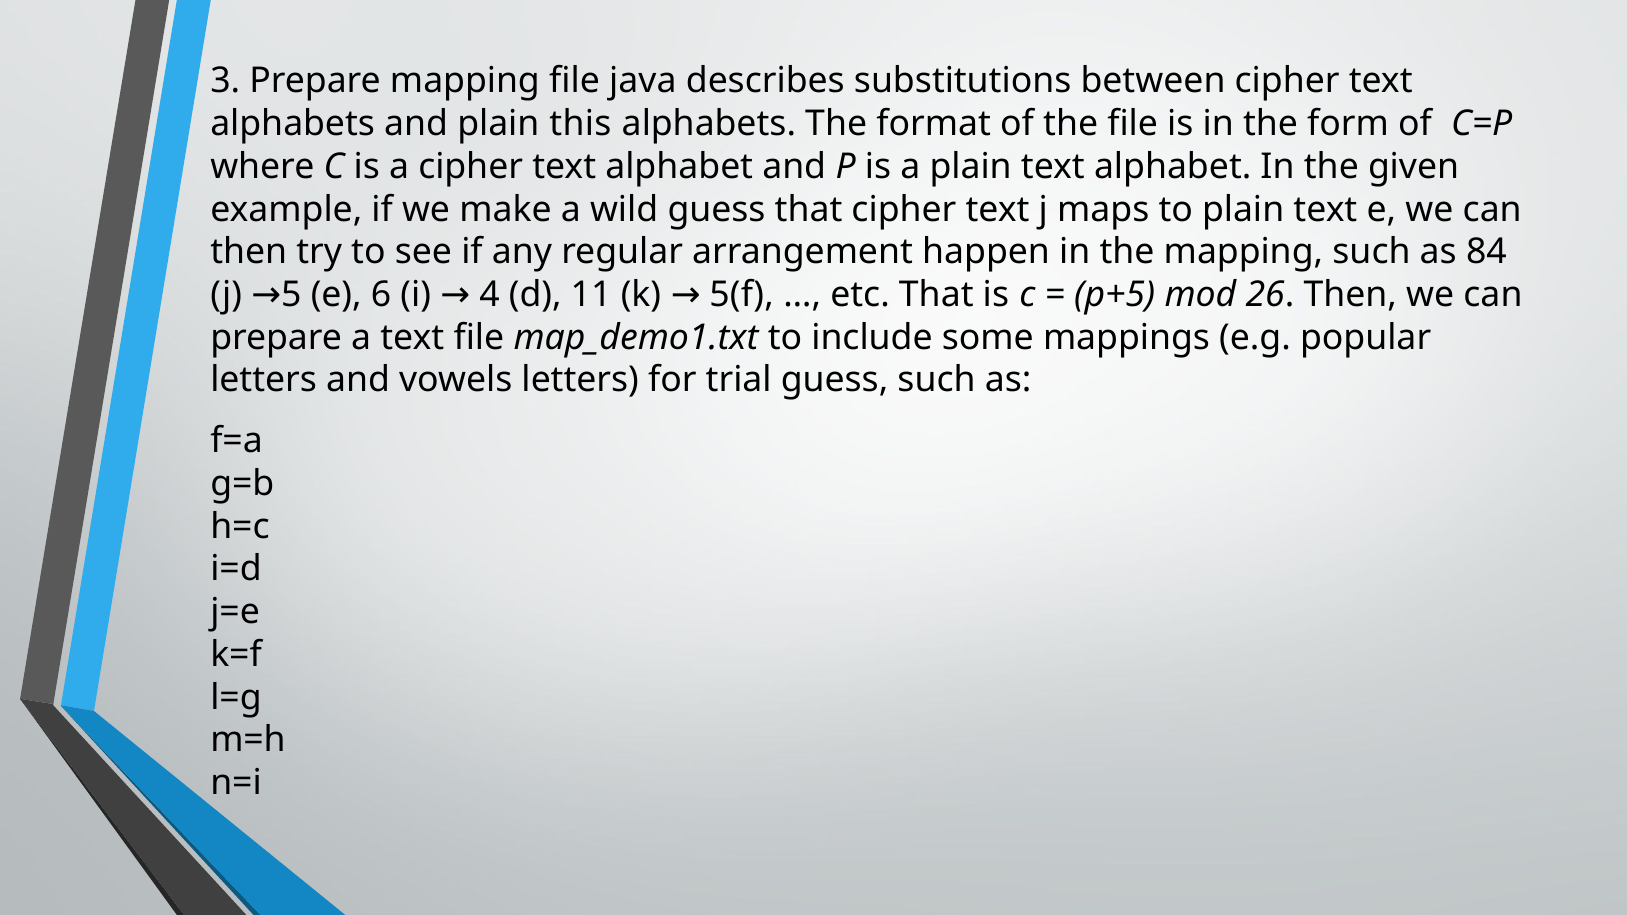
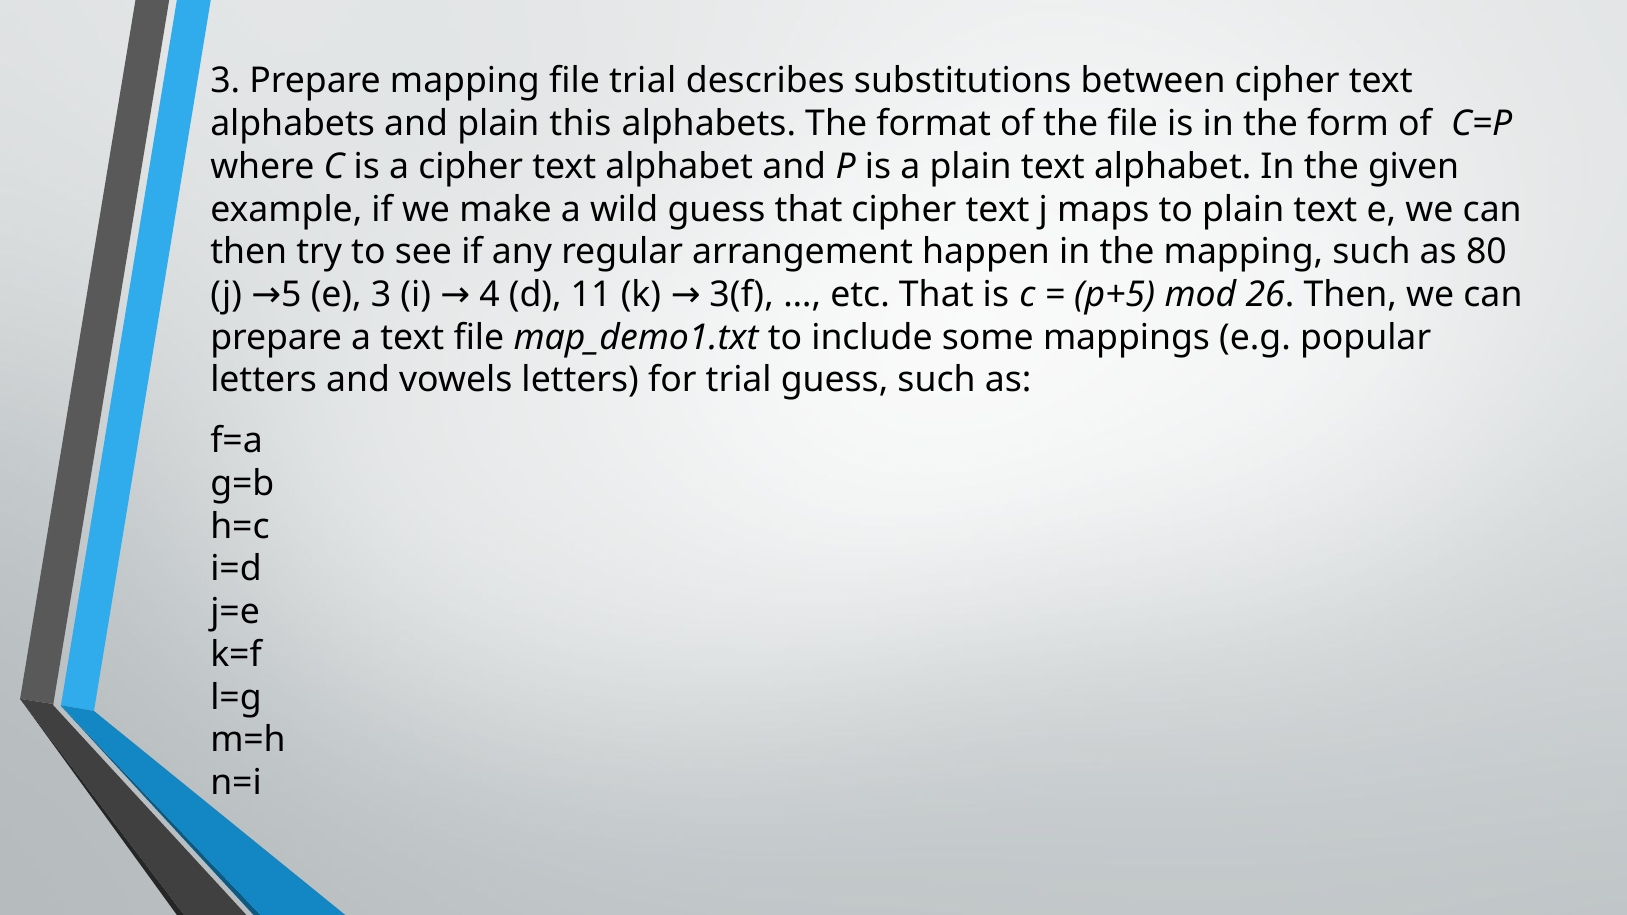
file java: java -> trial (643, 81)
84: 84 -> 80 (1486, 252)
e 6: 6 -> 3 (381, 295)
5(f: 5(f -> 3(f (742, 295)
